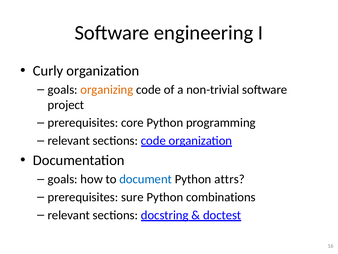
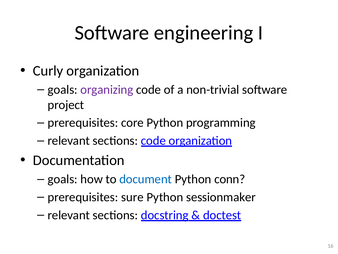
organizing colour: orange -> purple (107, 89)
attrs: attrs -> conn (230, 179)
combinations: combinations -> sessionmaker (221, 197)
